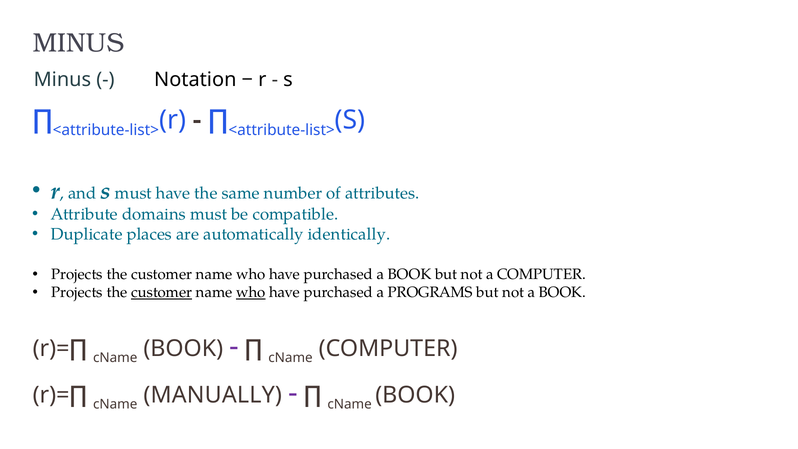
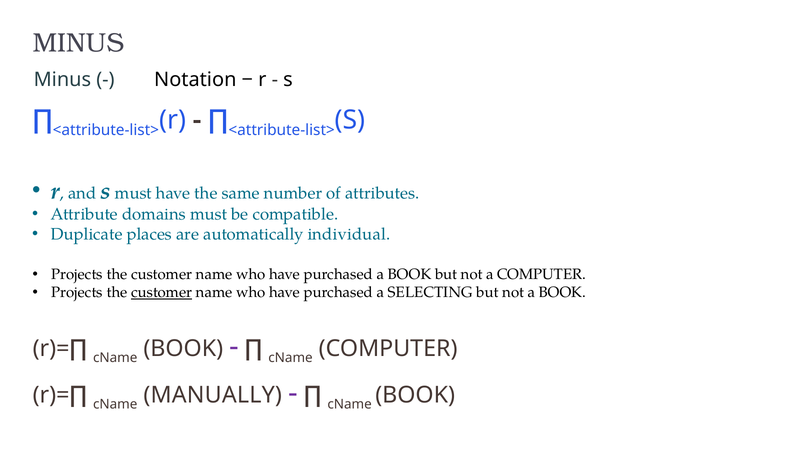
identically: identically -> individual (349, 234)
who underline: present -> none (251, 292)
PROGRAMS: PROGRAMS -> SELECTING (430, 292)
